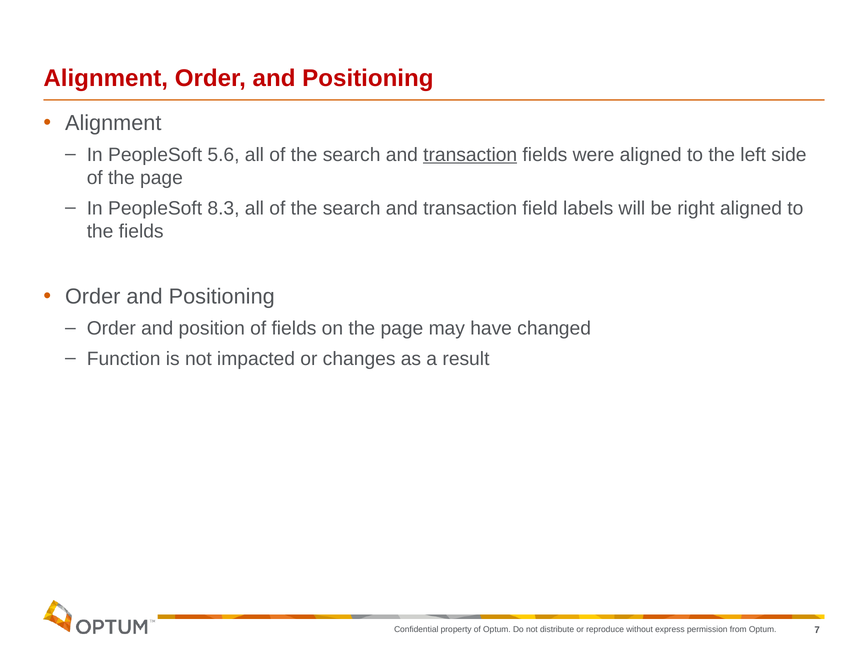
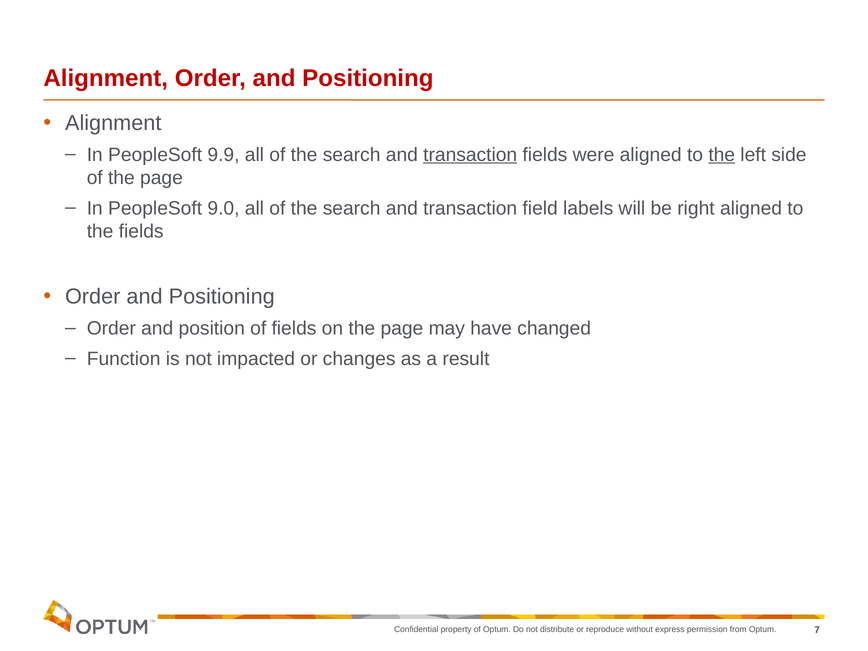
5.6: 5.6 -> 9.9 (223, 155)
the underline: none -> present (722, 155)
8.3: 8.3 -> 9.0 (223, 208)
